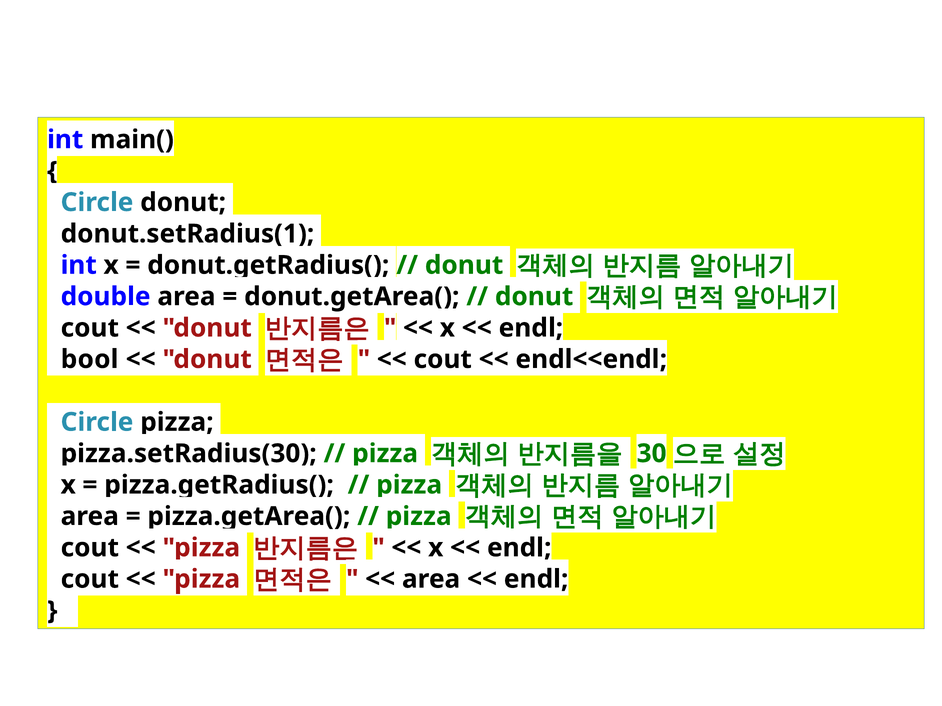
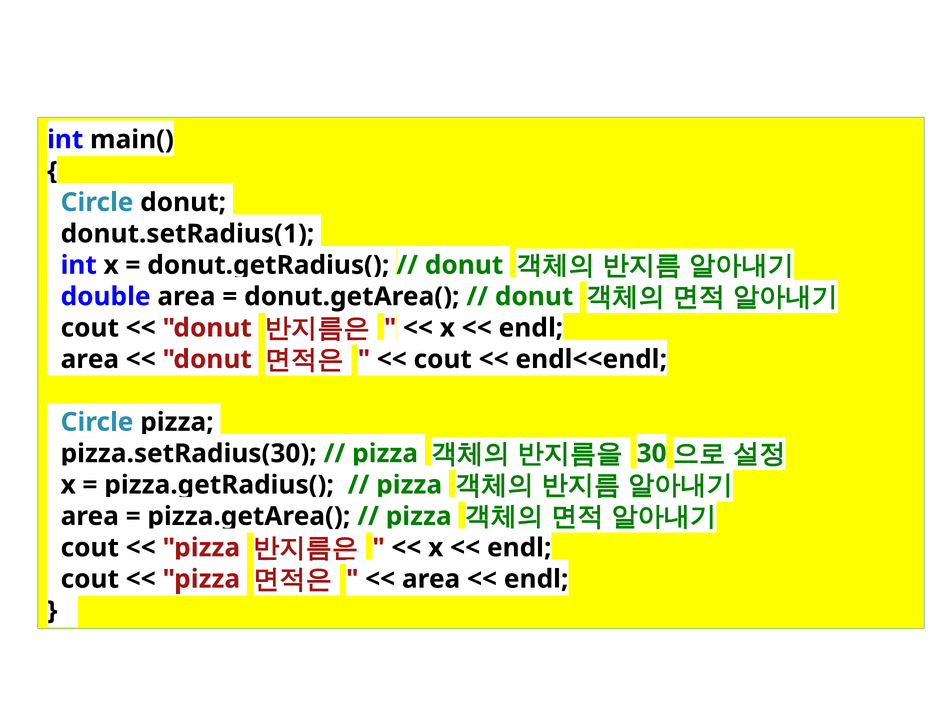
bool: bool -> area (90, 360)
